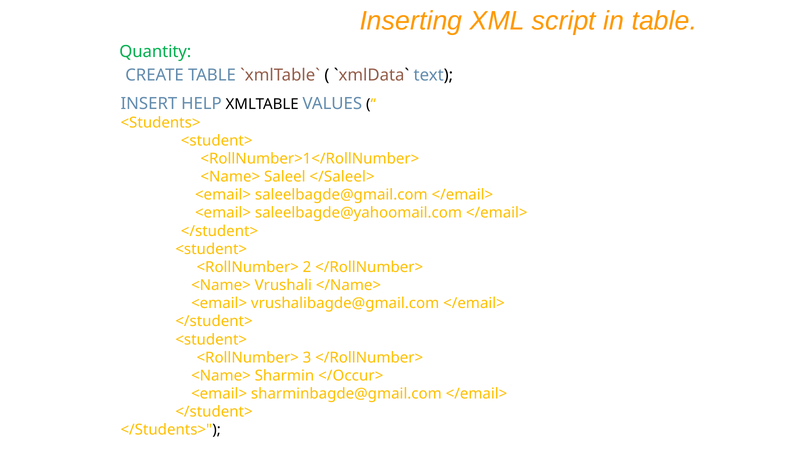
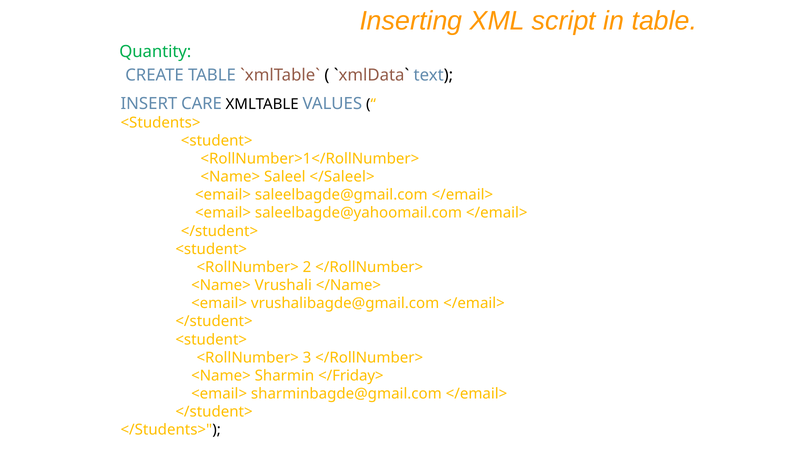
HELP: HELP -> CARE (202, 104)
</Occur>: </Occur> -> </Friday> (351, 376)
